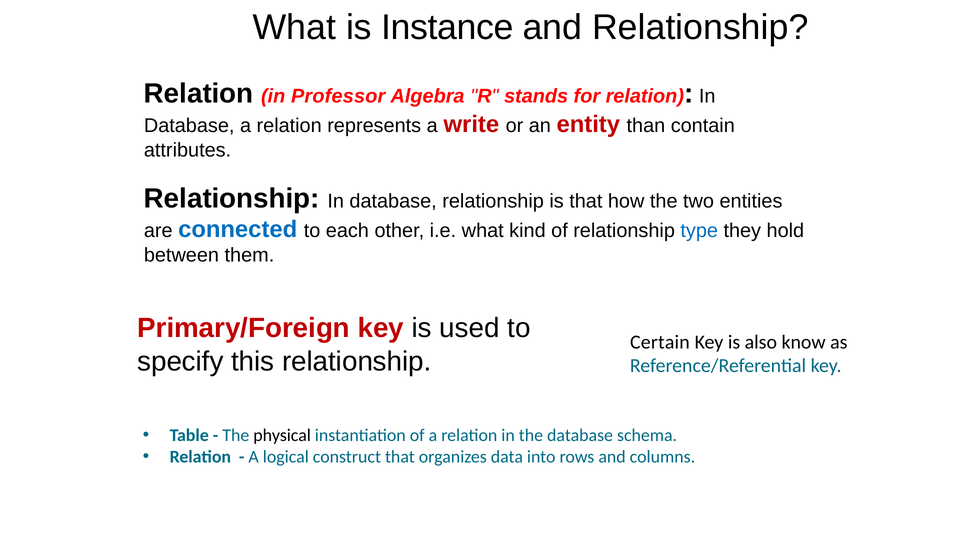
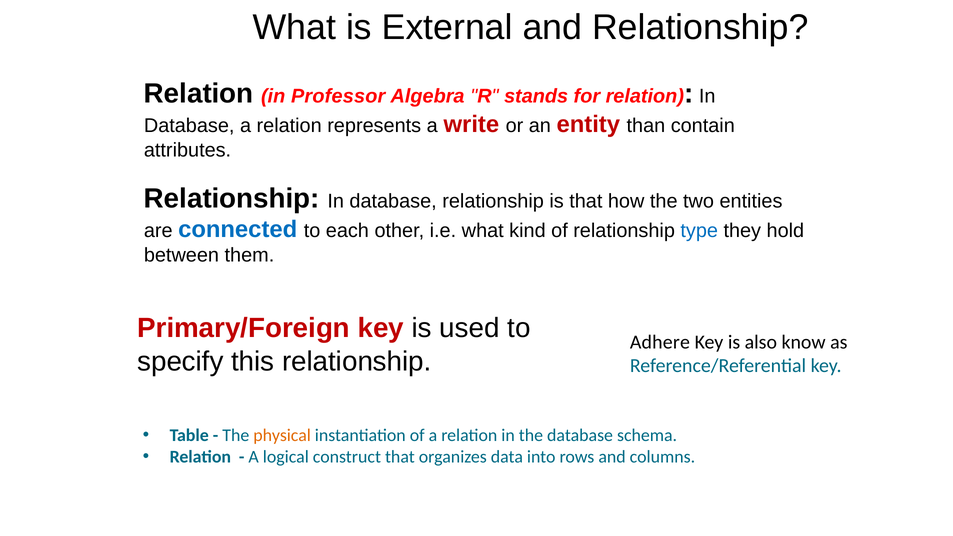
Instance: Instance -> External (447, 27)
Certain: Certain -> Adhere (660, 342)
physical colour: black -> orange (282, 436)
